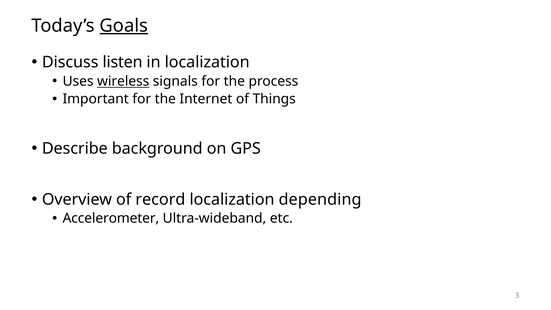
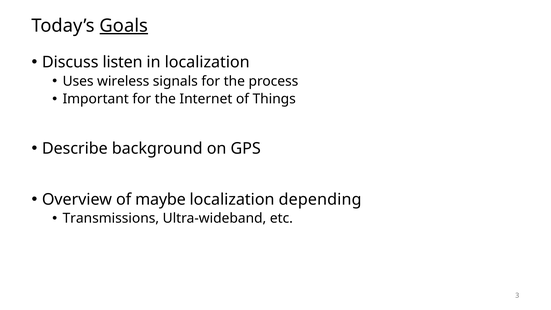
wireless underline: present -> none (123, 81)
record: record -> maybe (160, 199)
Accelerometer: Accelerometer -> Transmissions (111, 218)
